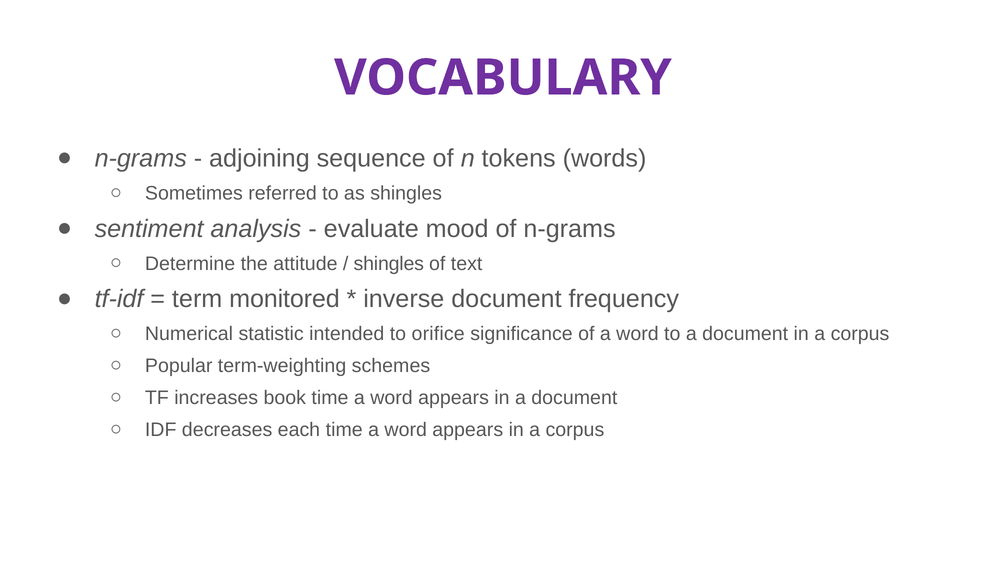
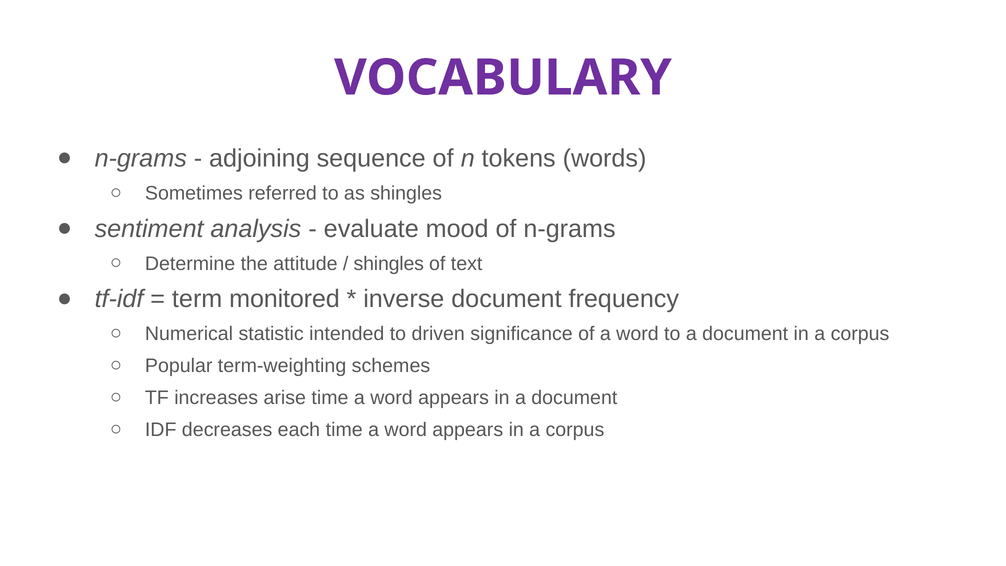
orifice: orifice -> driven (438, 334)
book: book -> arise (285, 398)
